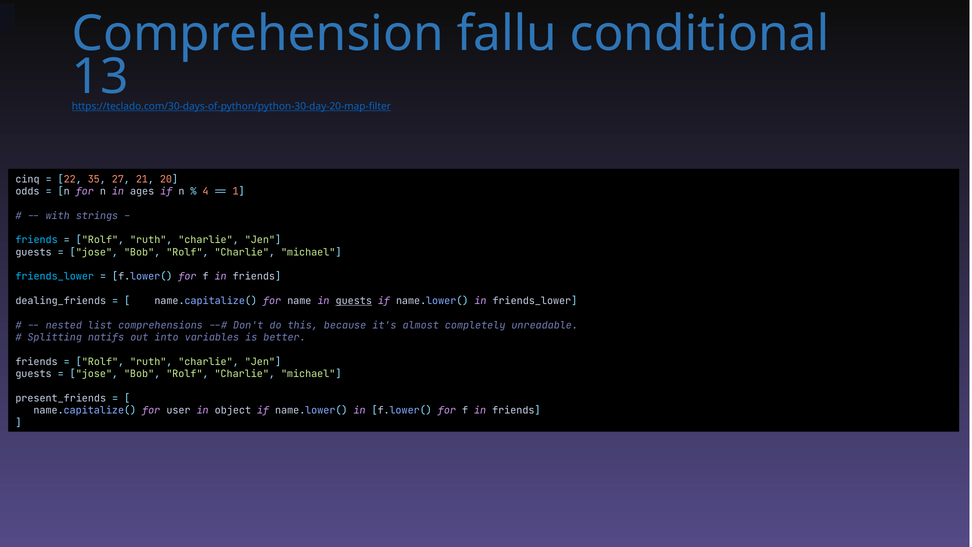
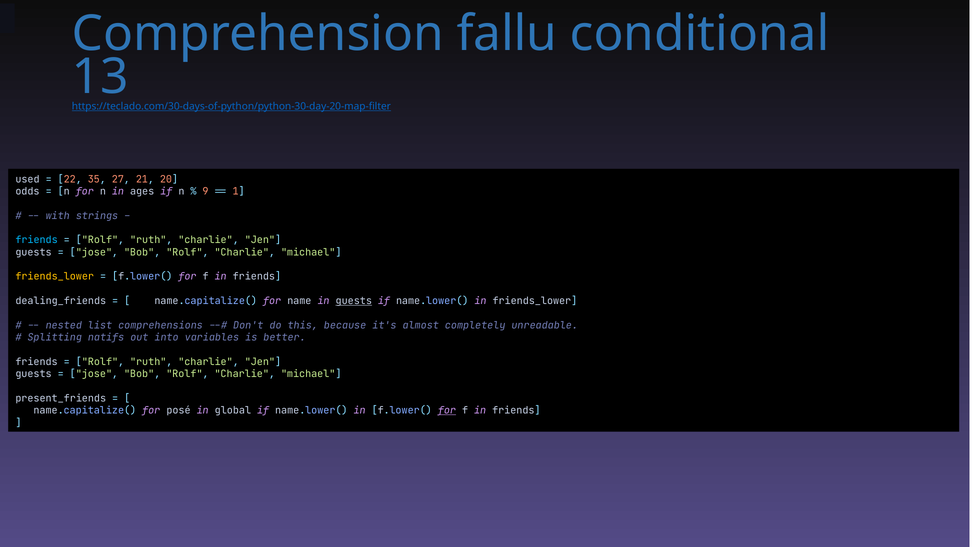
cinq: cinq -> used (27, 179)
4: 4 -> 9 (206, 191)
friends_lower colour: light blue -> yellow (55, 276)
user: user -> posé (178, 410)
object: object -> global (233, 410)
for underline: none -> present (447, 410)
